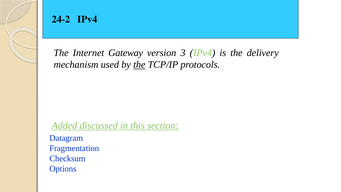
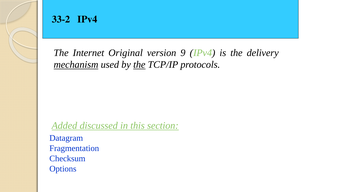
24-2: 24-2 -> 33-2 (61, 19)
Gateway: Gateway -> Original (126, 53)
3: 3 -> 9 (183, 53)
mechanism underline: none -> present (76, 65)
